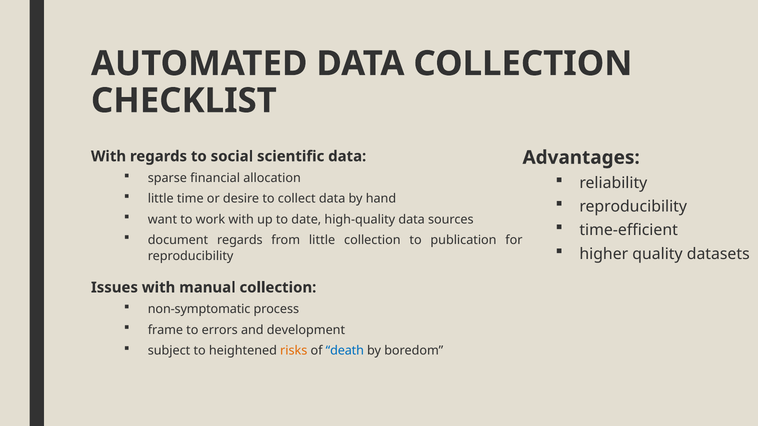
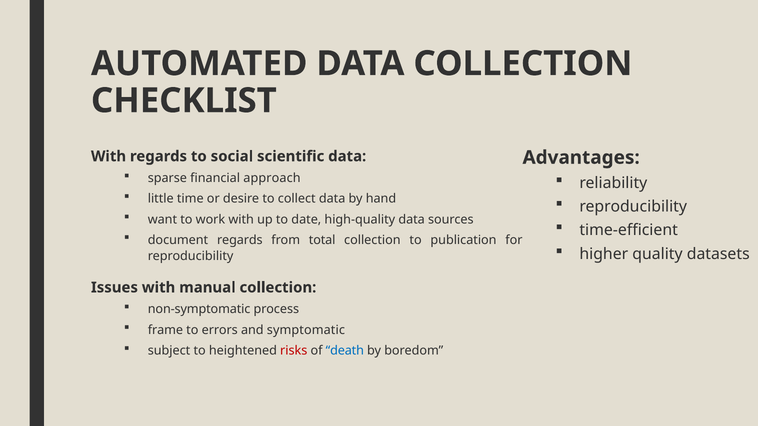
allocation: allocation -> approach (272, 178)
from little: little -> total (322, 240)
development: development -> symptomatic (306, 330)
risks colour: orange -> red (294, 351)
